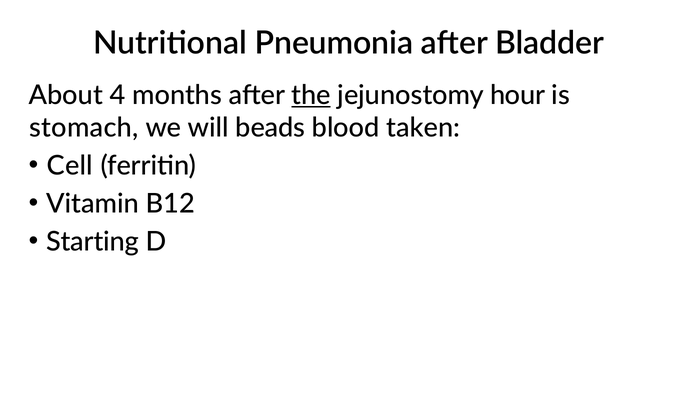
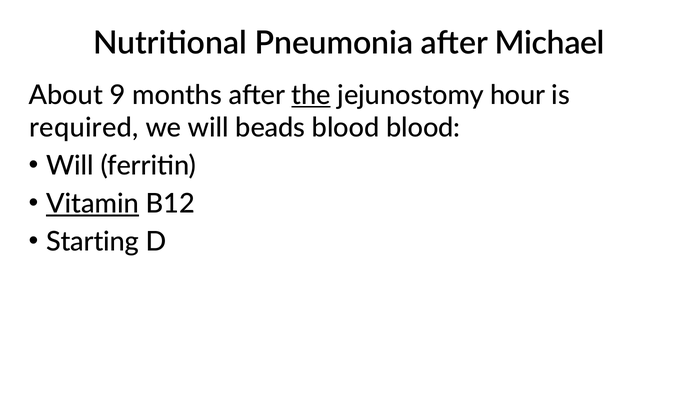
Bladder: Bladder -> Michael (550, 43)
4: 4 -> 9 (118, 95)
stomach: stomach -> required (84, 128)
blood taken: taken -> blood (423, 128)
Cell: Cell -> Will (70, 166)
Vitamin underline: none -> present (93, 204)
